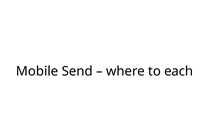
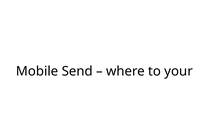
each: each -> your (179, 71)
